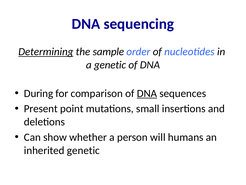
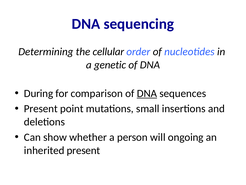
Determining underline: present -> none (46, 52)
sample: sample -> cellular (108, 52)
humans: humans -> ongoing (186, 137)
inherited genetic: genetic -> present (83, 150)
